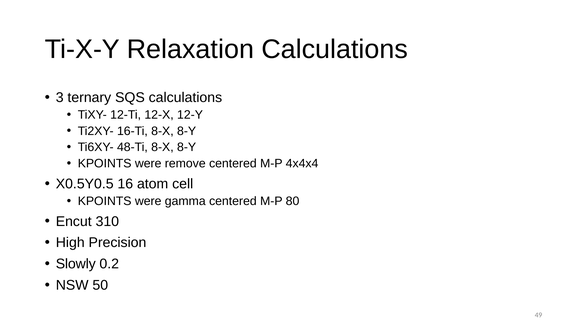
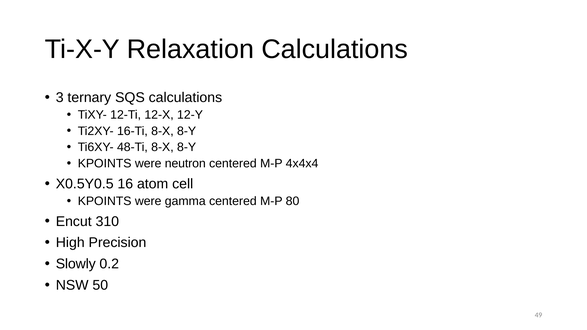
remove: remove -> neutron (185, 164)
